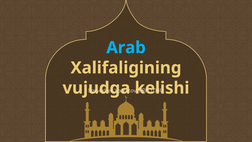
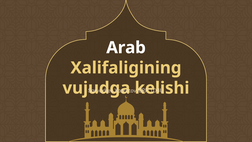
Arab colour: light blue -> white (126, 48)
